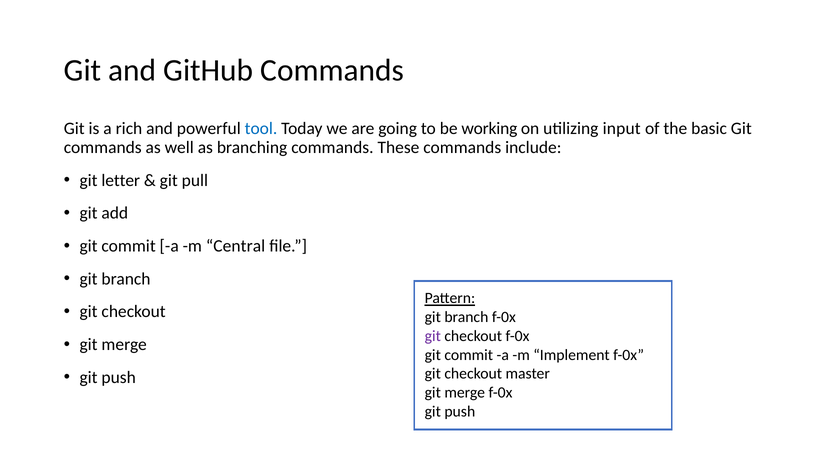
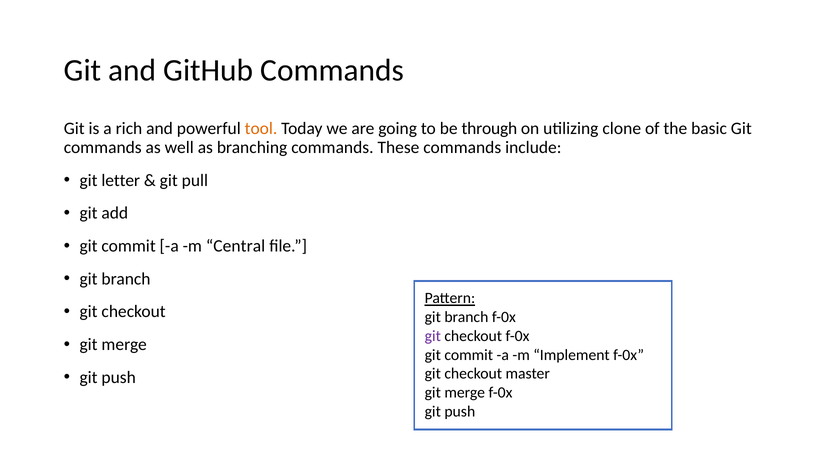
tool colour: blue -> orange (261, 129)
working: working -> through (489, 129)
input: input -> clone (622, 129)
